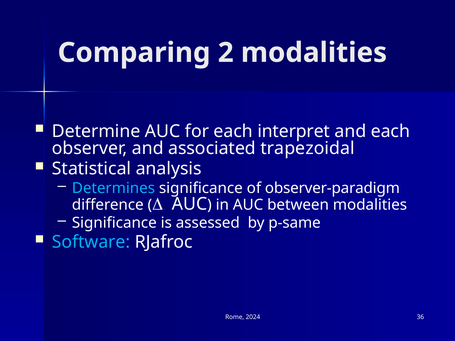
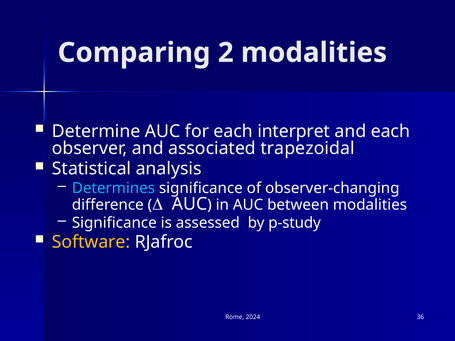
observer-paradigm: observer-paradigm -> observer-changing (332, 188)
p-same: p-same -> p-study (295, 223)
Software colour: light blue -> yellow (91, 242)
